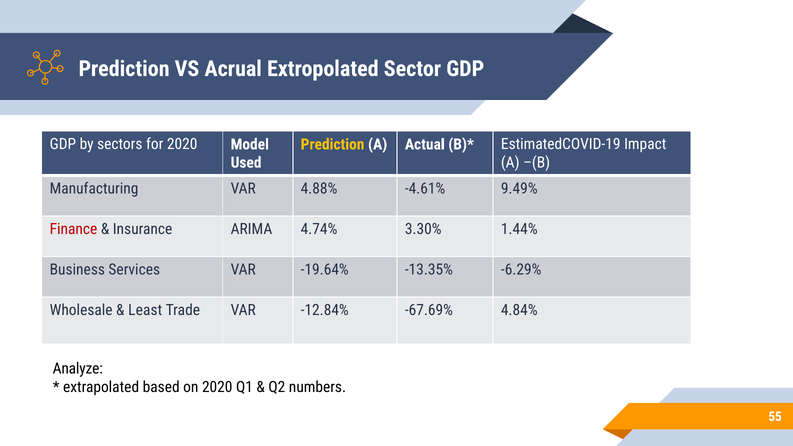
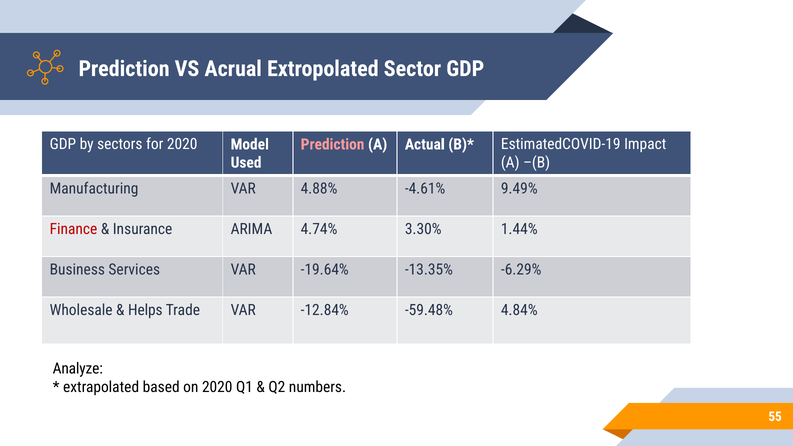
Prediction colour: yellow -> pink (333, 144)
Least: Least -> Helps (145, 310)
-67.69%: -67.69% -> -59.48% (429, 310)
